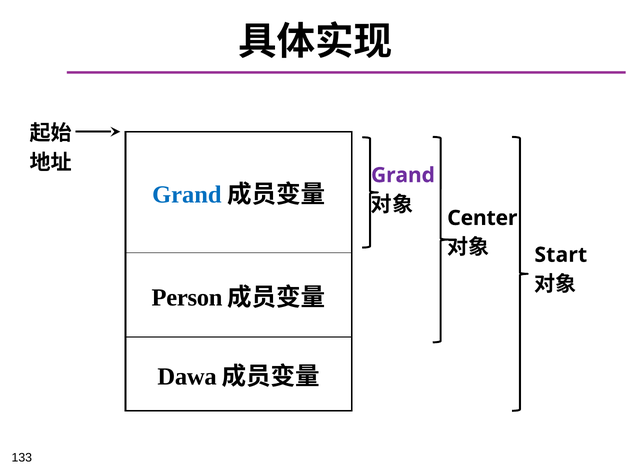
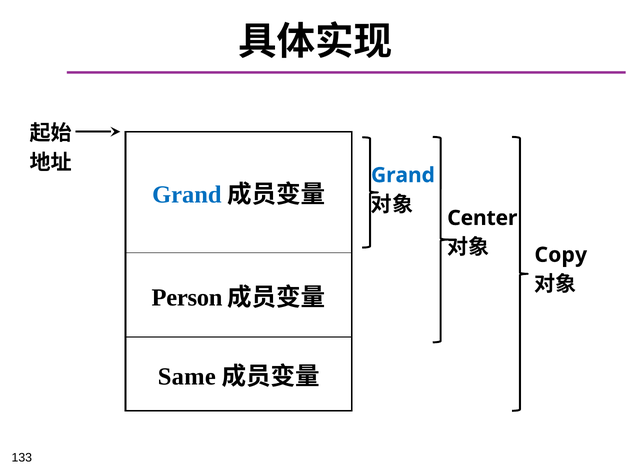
Grand colour: purple -> blue (403, 175)
Start: Start -> Copy (561, 254)
Dawa: Dawa -> Same (187, 376)
